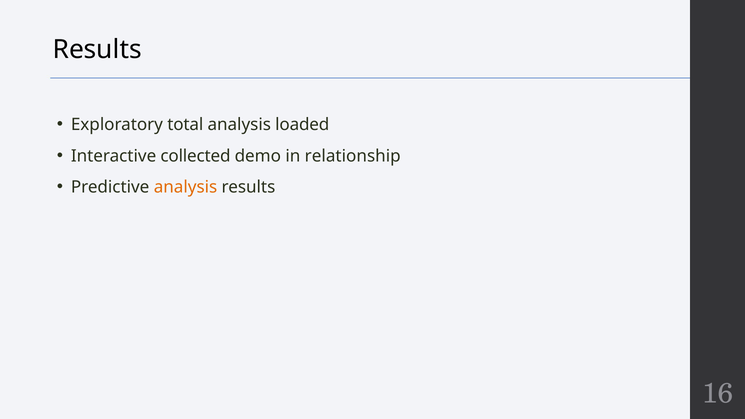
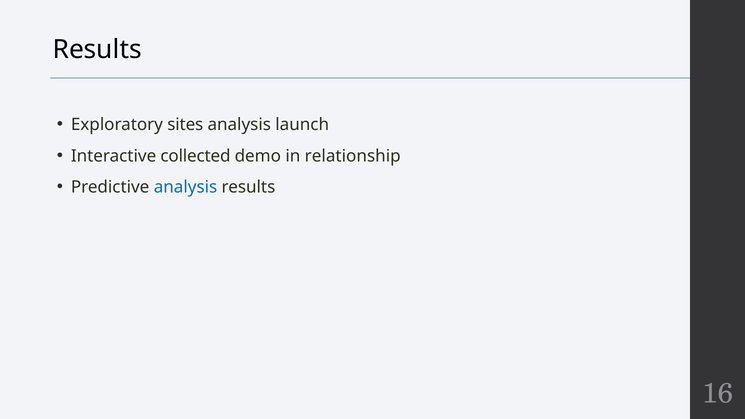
total: total -> sites (185, 125)
loaded: loaded -> launch (302, 125)
analysis colour: orange -> blue (186, 187)
